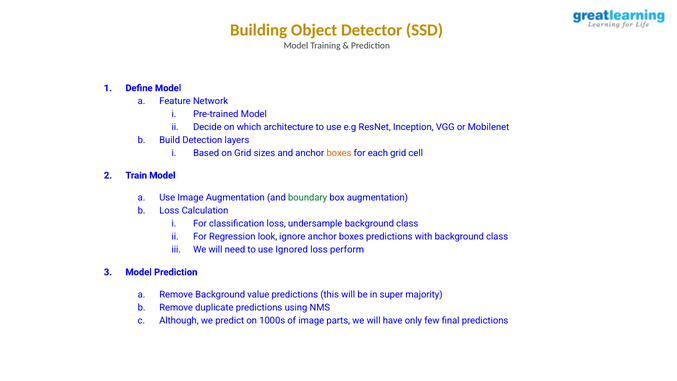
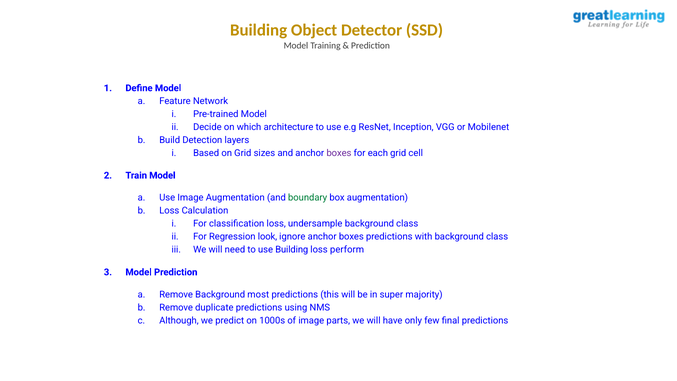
boxes colour: orange -> purple (339, 153)
use Ignored: Ignored -> Building (292, 250)
value: value -> most (258, 294)
